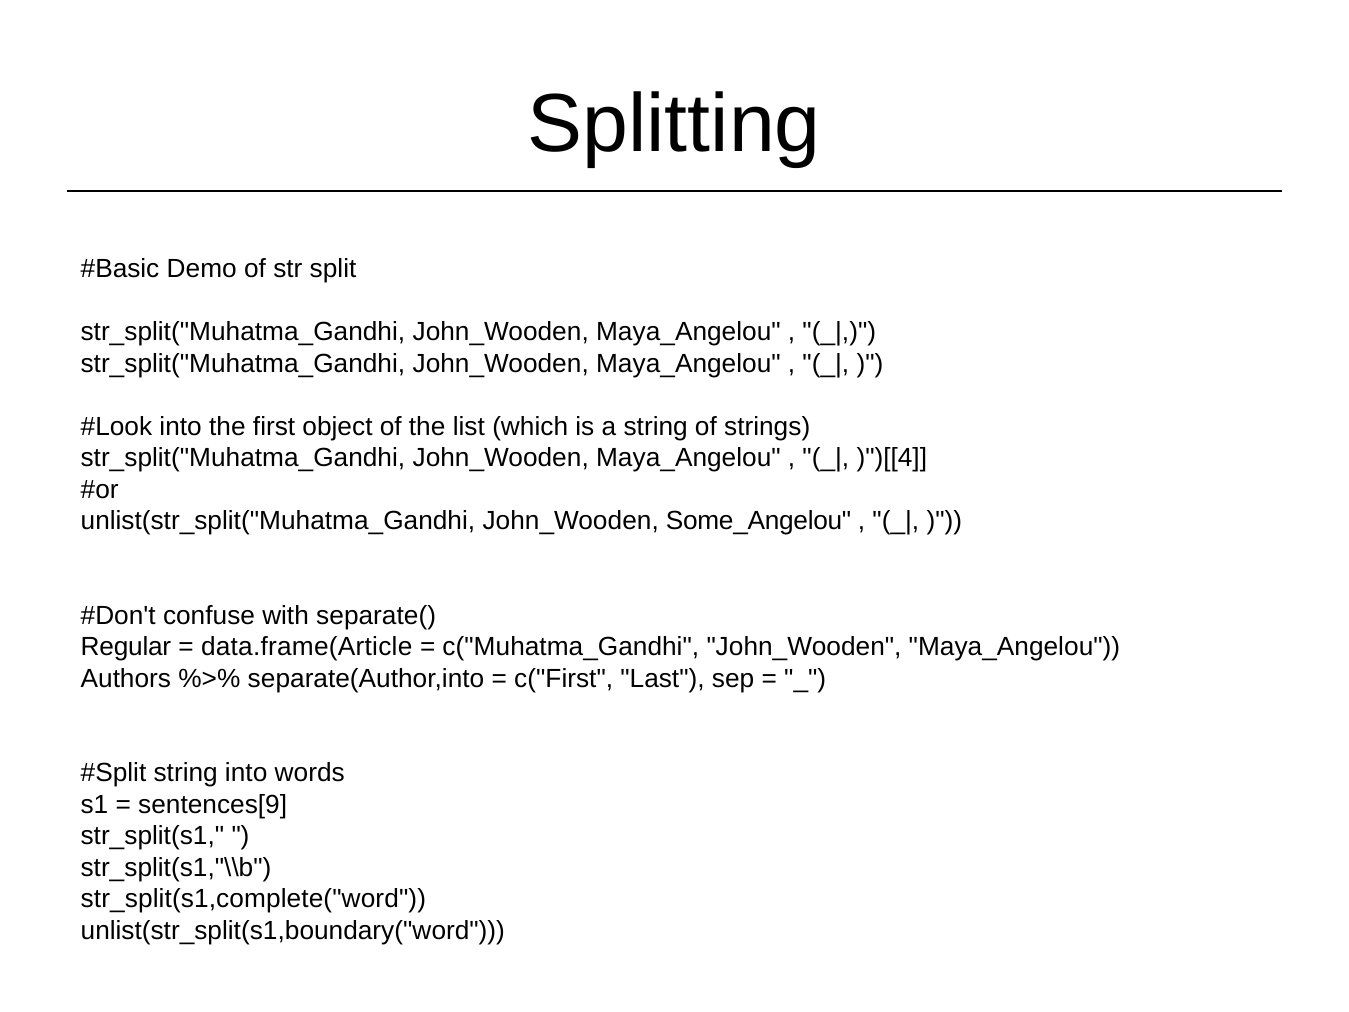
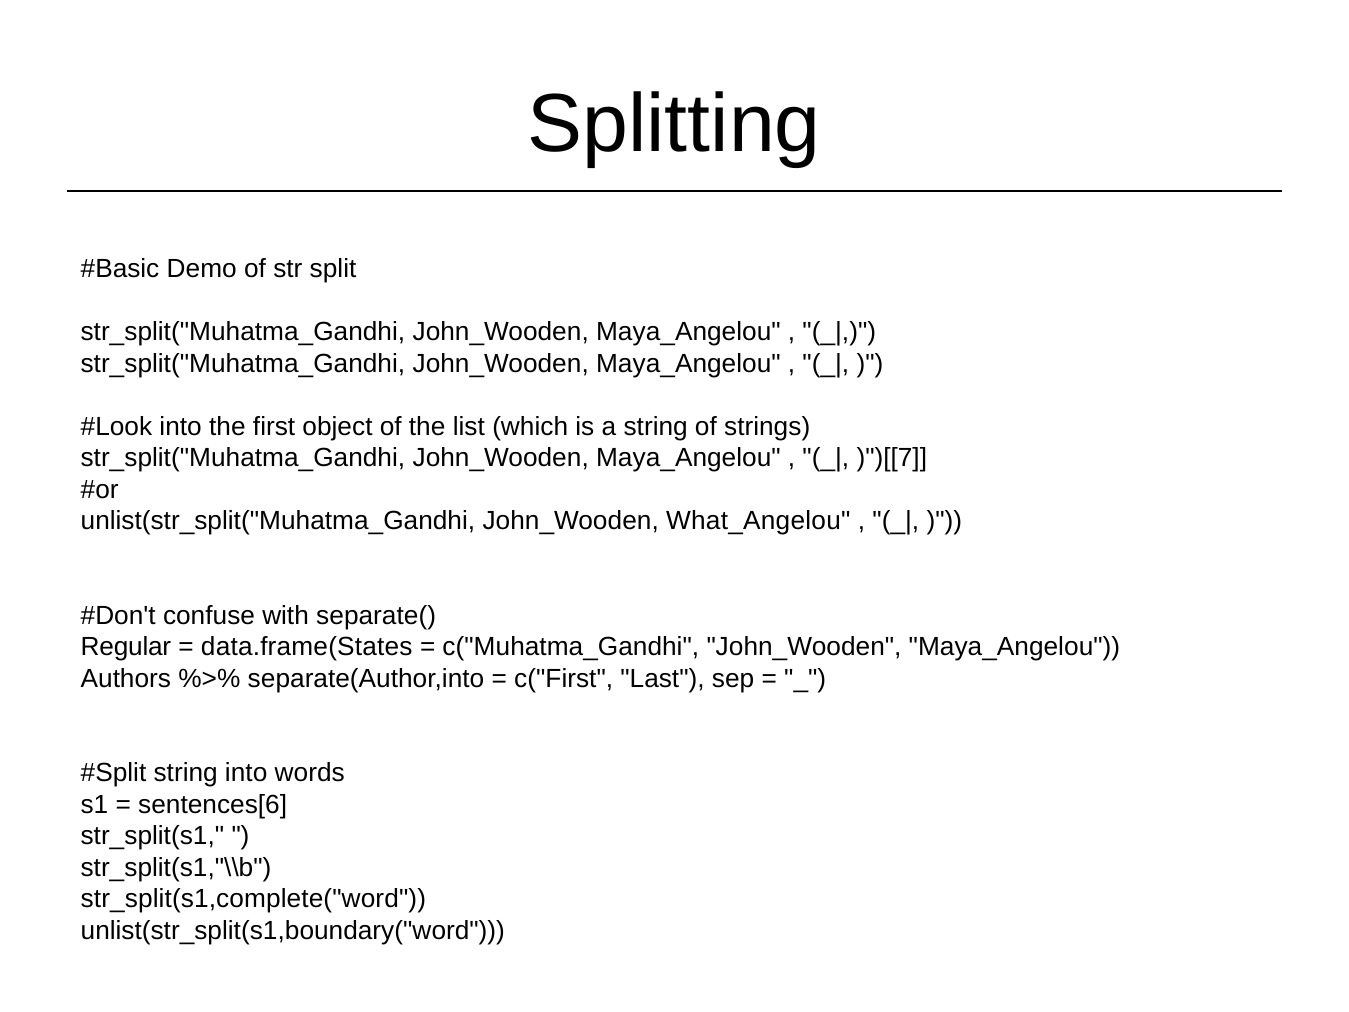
)")[[4: )")[[4 -> )")[[7 (892, 458)
Some_Angelou: Some_Angelou -> What_Angelou (758, 521)
data.frame(Article: data.frame(Article -> data.frame(States (307, 647)
sentences[9: sentences[9 -> sentences[6 (213, 804)
